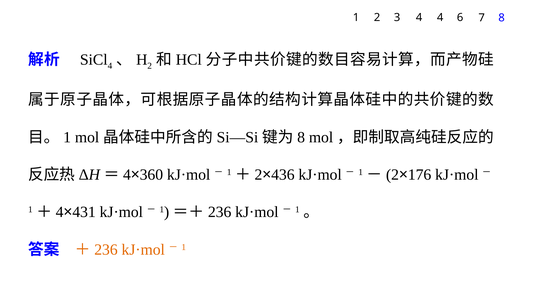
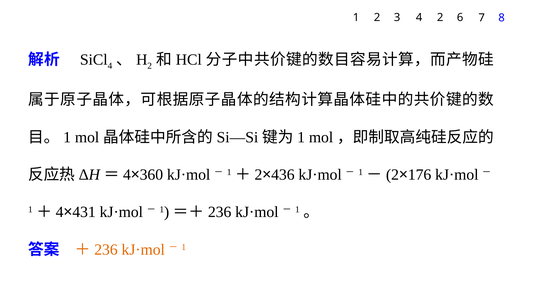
4 4: 4 -> 2 (440, 18)
8: 8 -> 1 (301, 137)
